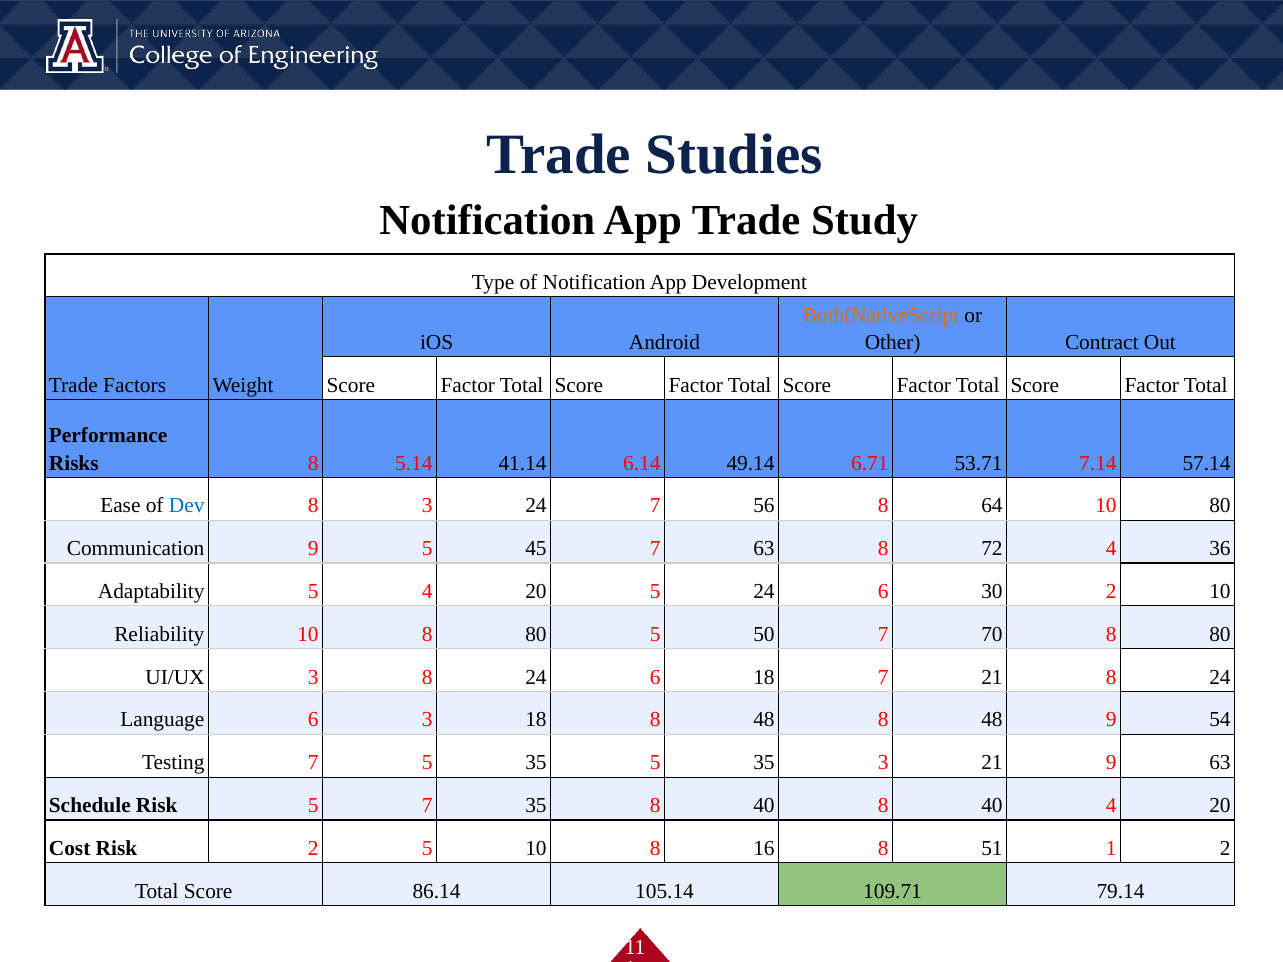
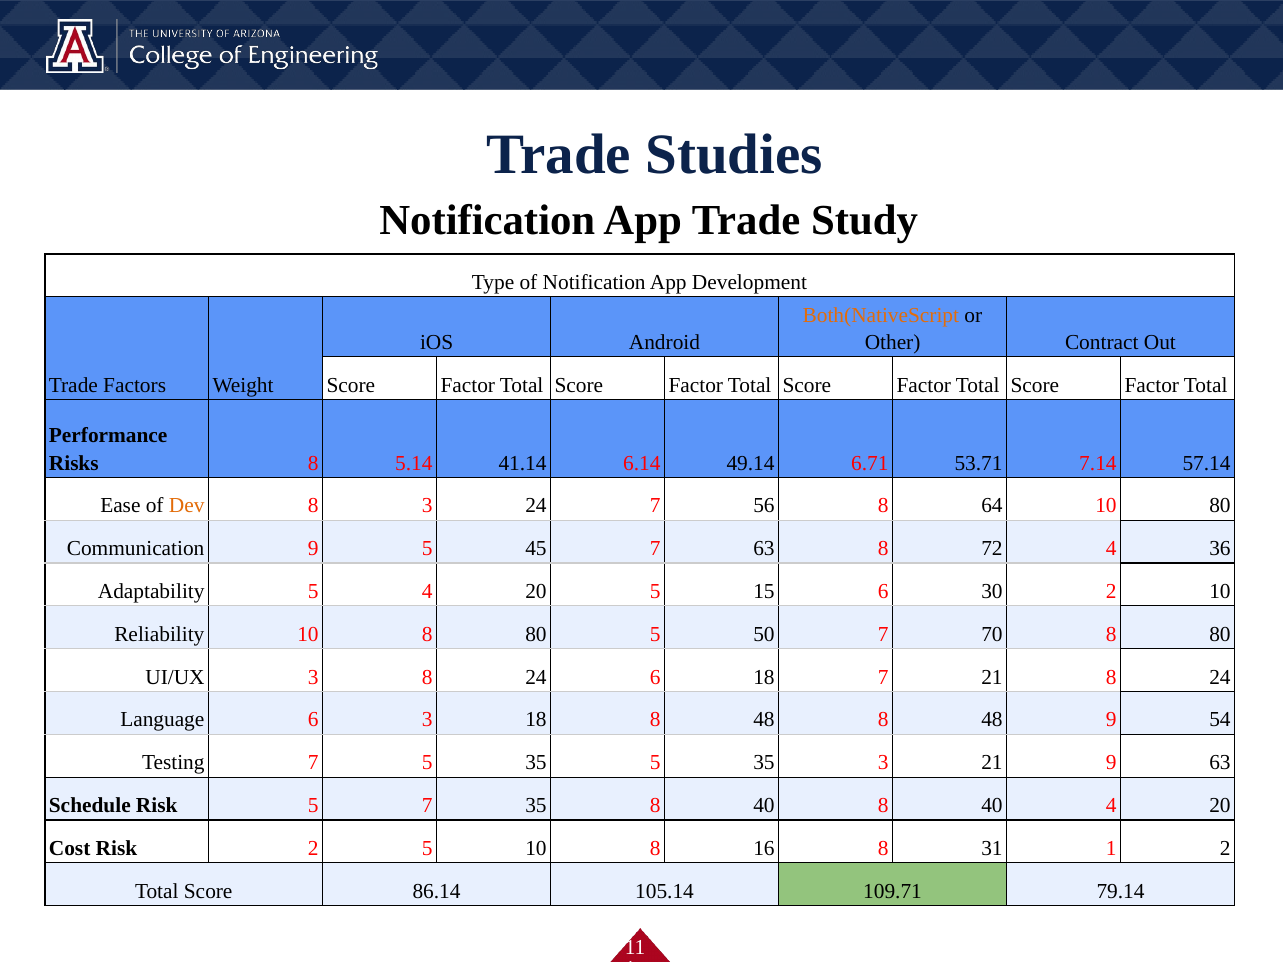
Dev colour: blue -> orange (187, 506)
5 24: 24 -> 15 (764, 592)
51: 51 -> 31 (992, 849)
